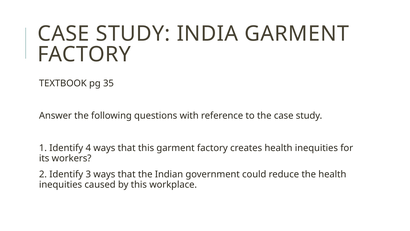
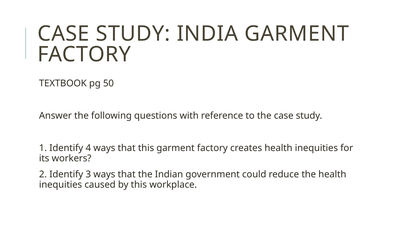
35: 35 -> 50 (108, 83)
